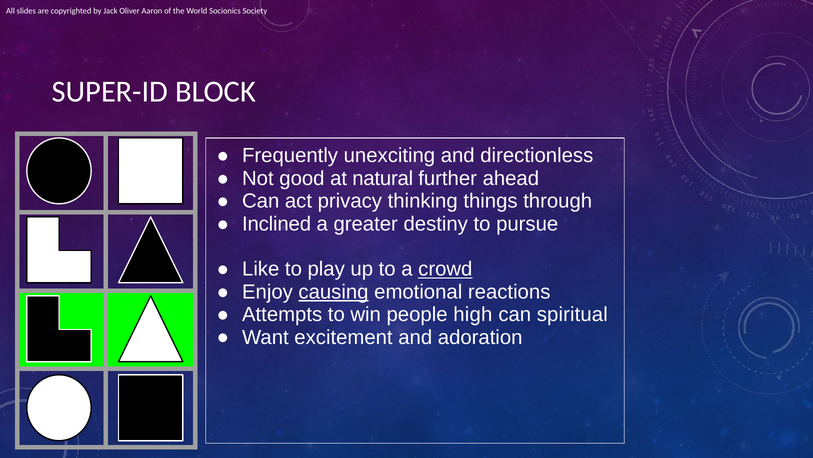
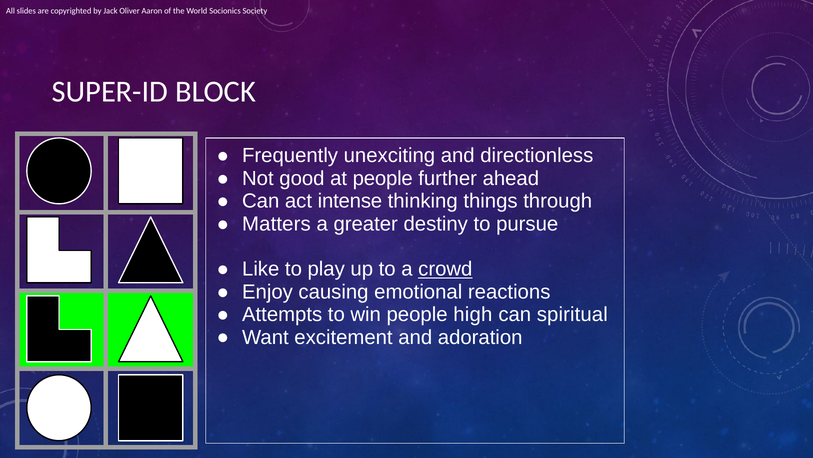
at natural: natural -> people (383, 178)
privacy: privacy -> intense (350, 201)
Inclined: Inclined -> Matters (276, 224)
causing underline: present -> none (334, 291)
